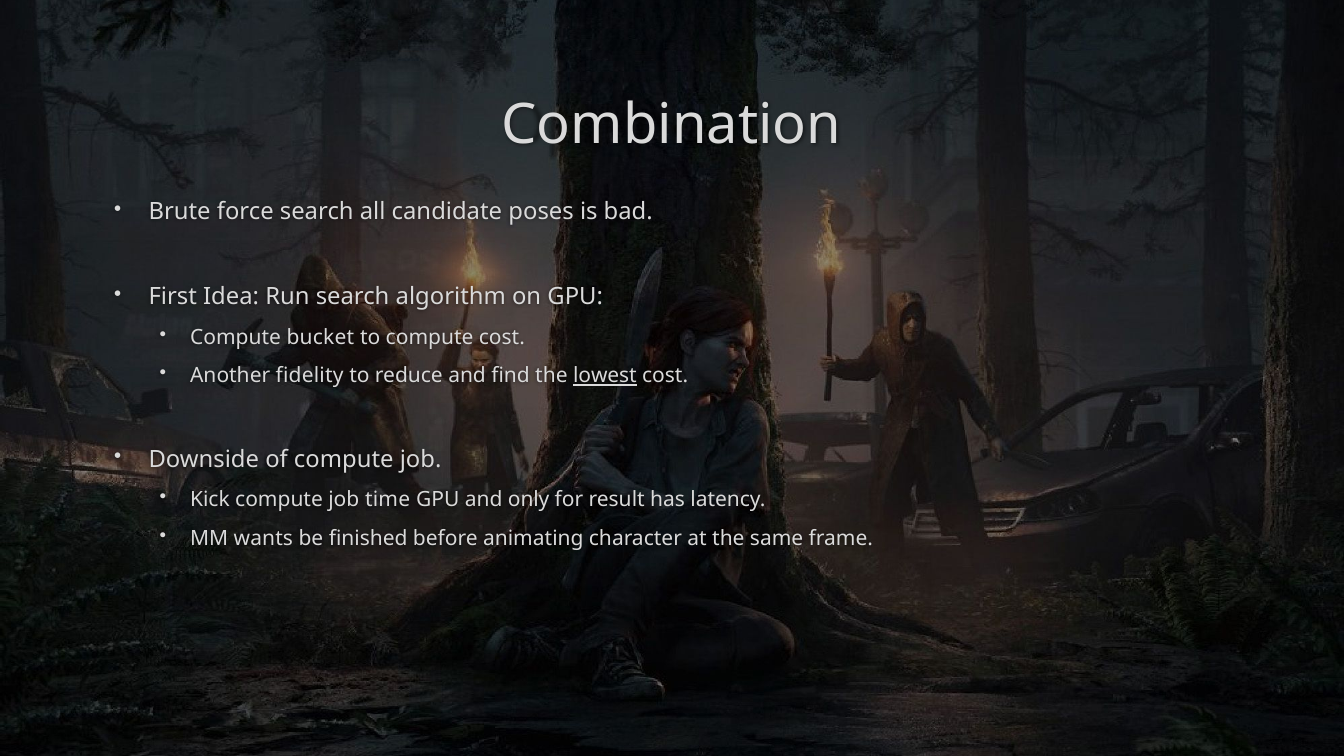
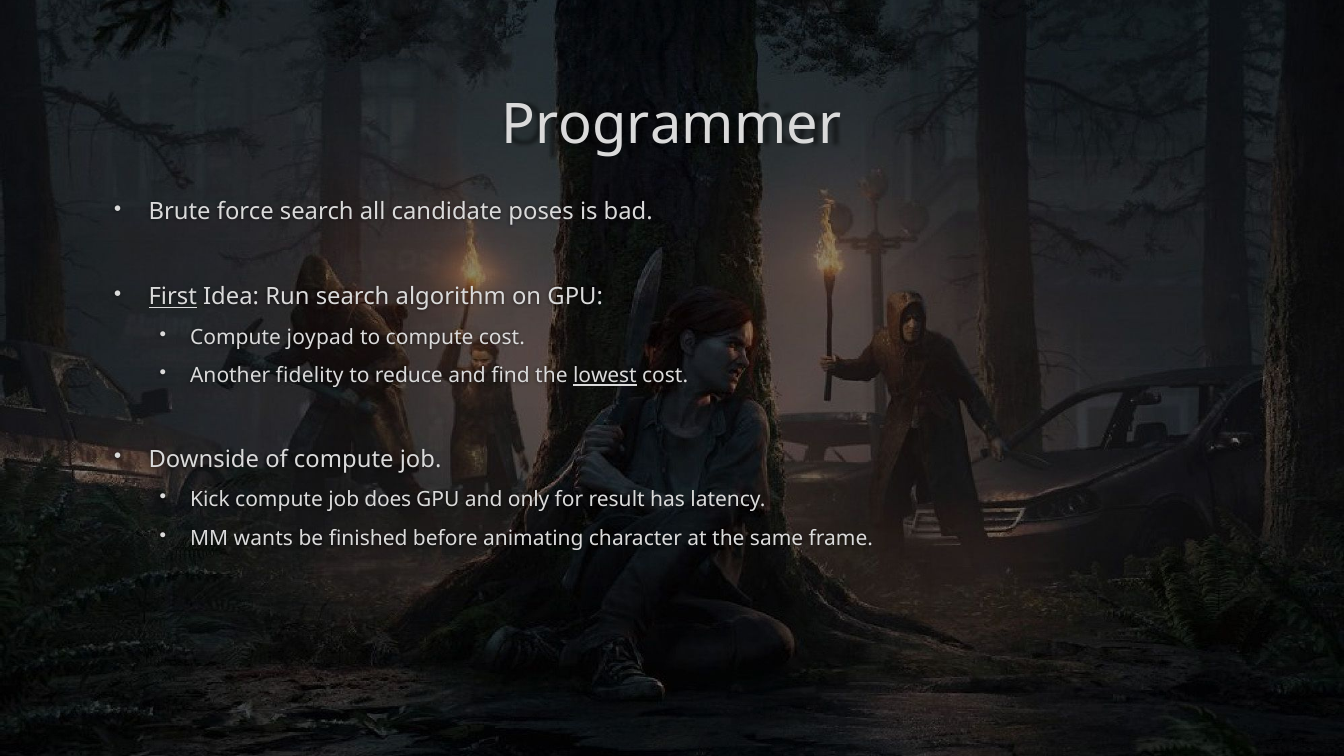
Combination: Combination -> Programmer (671, 125)
First underline: none -> present (173, 297)
bucket: bucket -> joypad (320, 337)
time: time -> does (388, 500)
